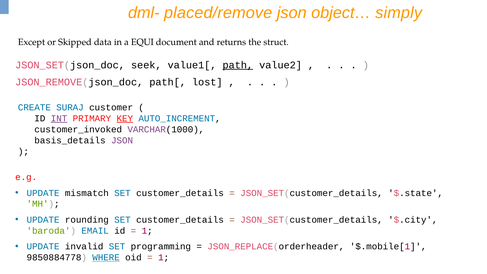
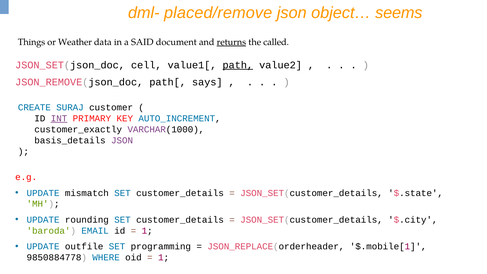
simply: simply -> seems (399, 13)
Except: Except -> Things (32, 42)
Skipped: Skipped -> Weather (75, 42)
EQUI: EQUI -> SAID (142, 42)
returns underline: none -> present (231, 42)
struct: struct -> called (276, 42)
seek: seek -> cell (146, 65)
lost: lost -> says (207, 82)
KEY underline: present -> none (125, 118)
customer_invoked: customer_invoked -> customer_exactly (78, 129)
invalid: invalid -> outfile (84, 247)
WHERE underline: present -> none (106, 257)
